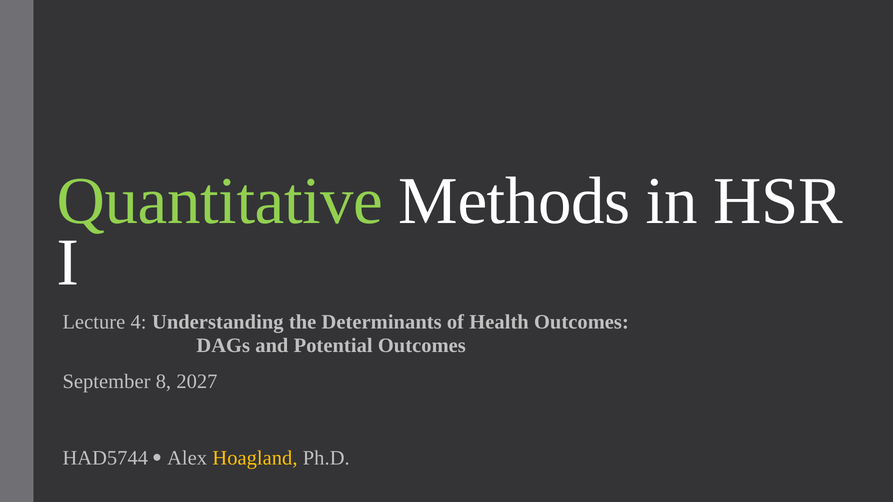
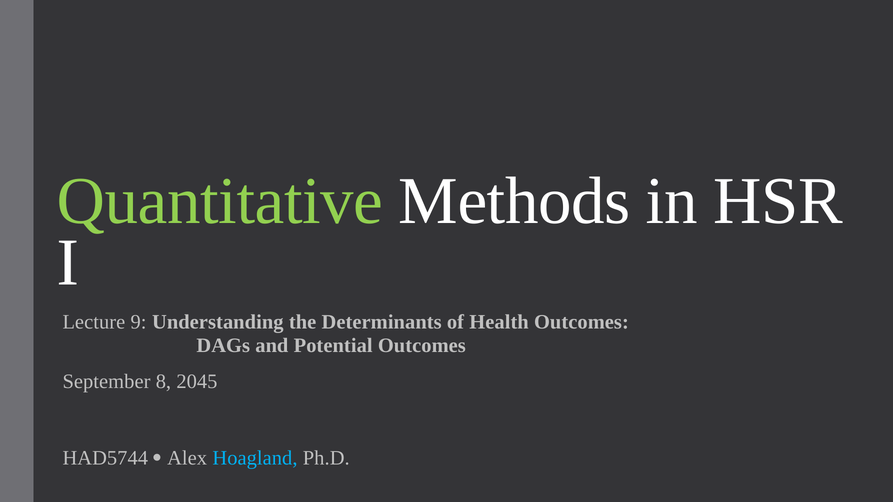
4: 4 -> 9 (139, 322)
2027: 2027 -> 2045 (197, 382)
Hoagland colour: yellow -> light blue (255, 458)
